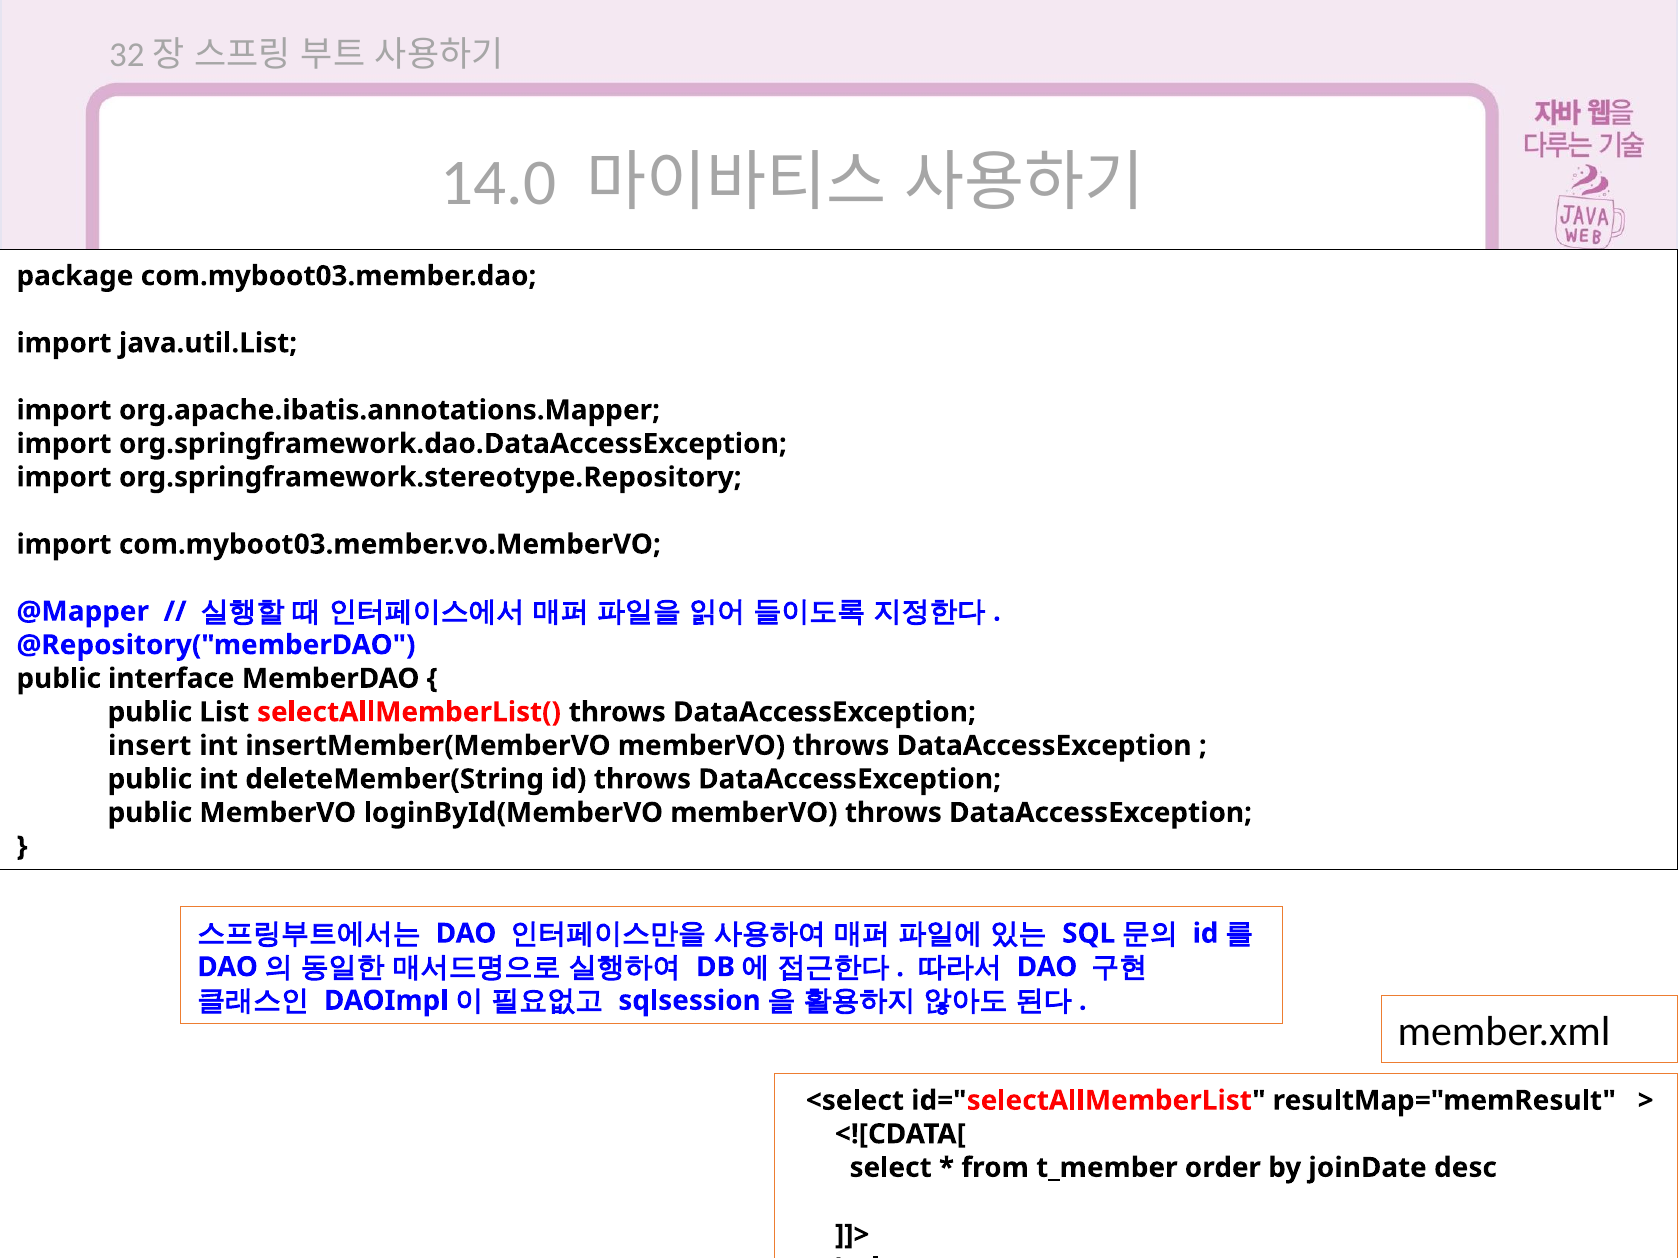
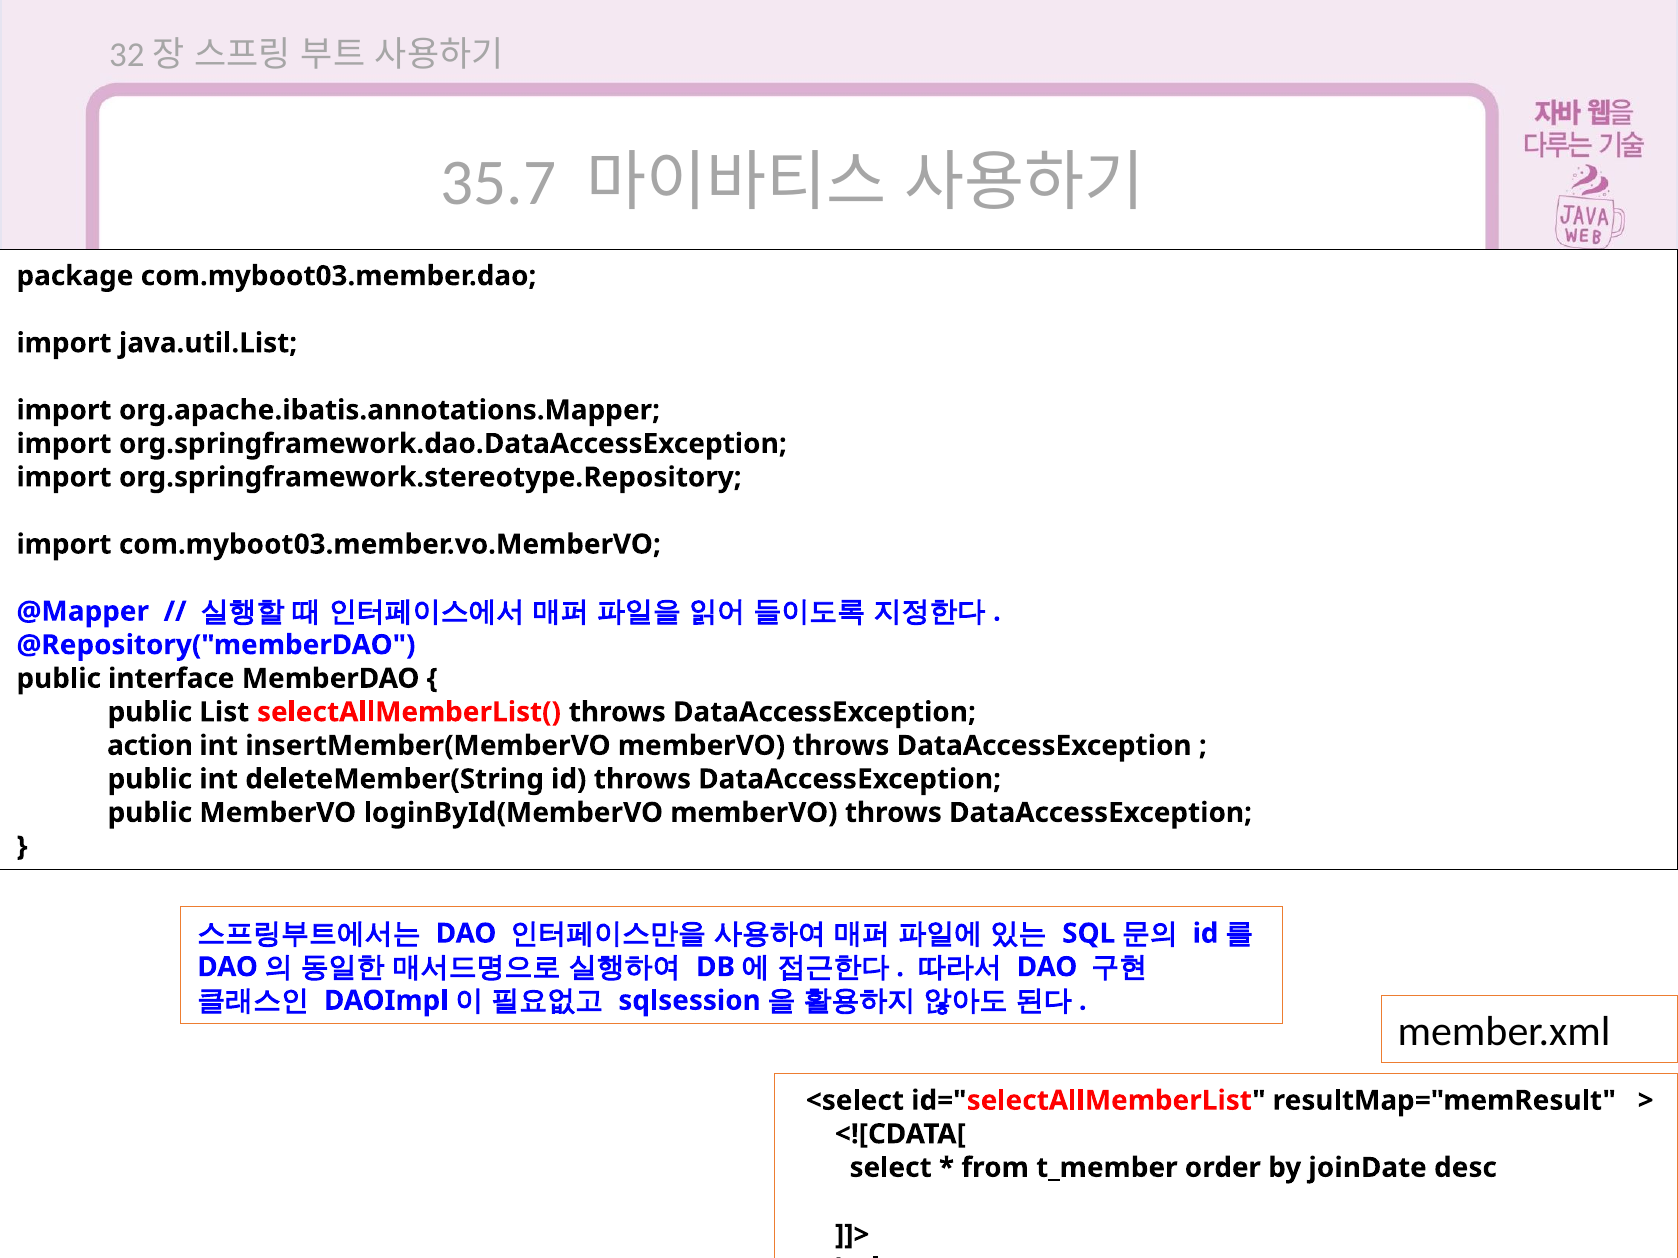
14.0: 14.0 -> 35.7 (499, 183)
insert: insert -> action (150, 746)
